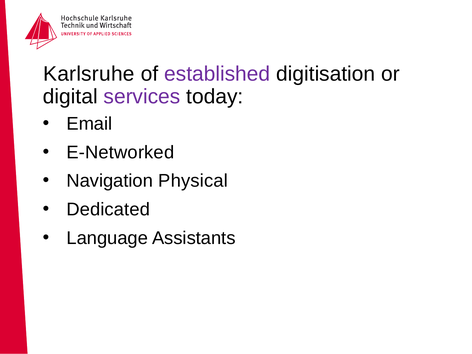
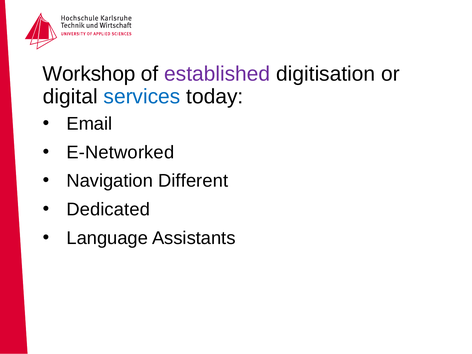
Karlsruhe: Karlsruhe -> Workshop (89, 74)
services colour: purple -> blue (142, 96)
Physical: Physical -> Different (193, 181)
